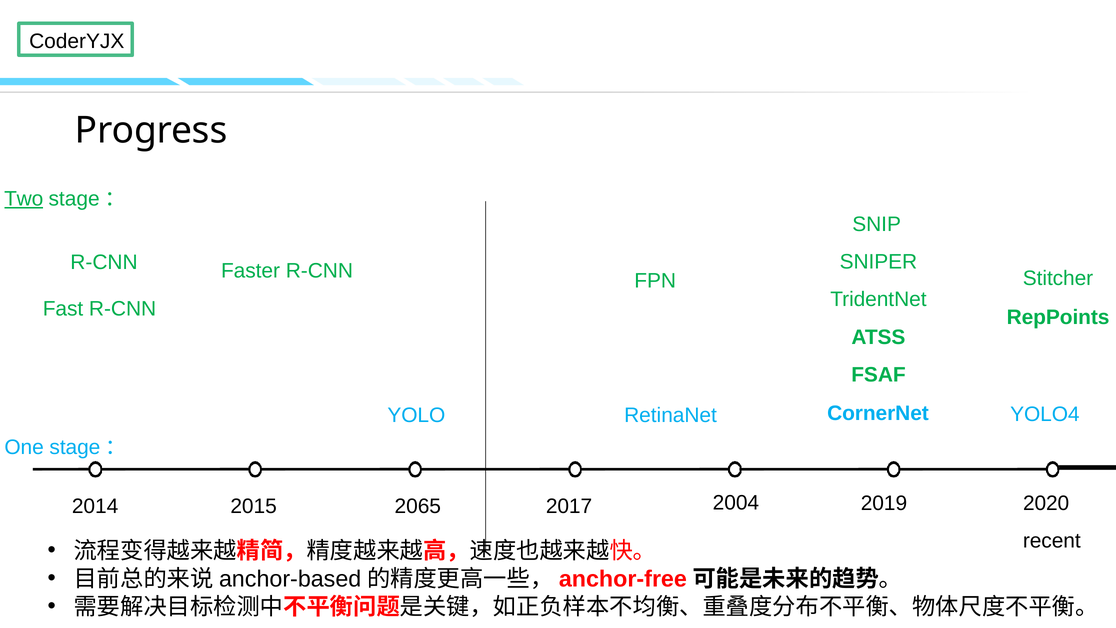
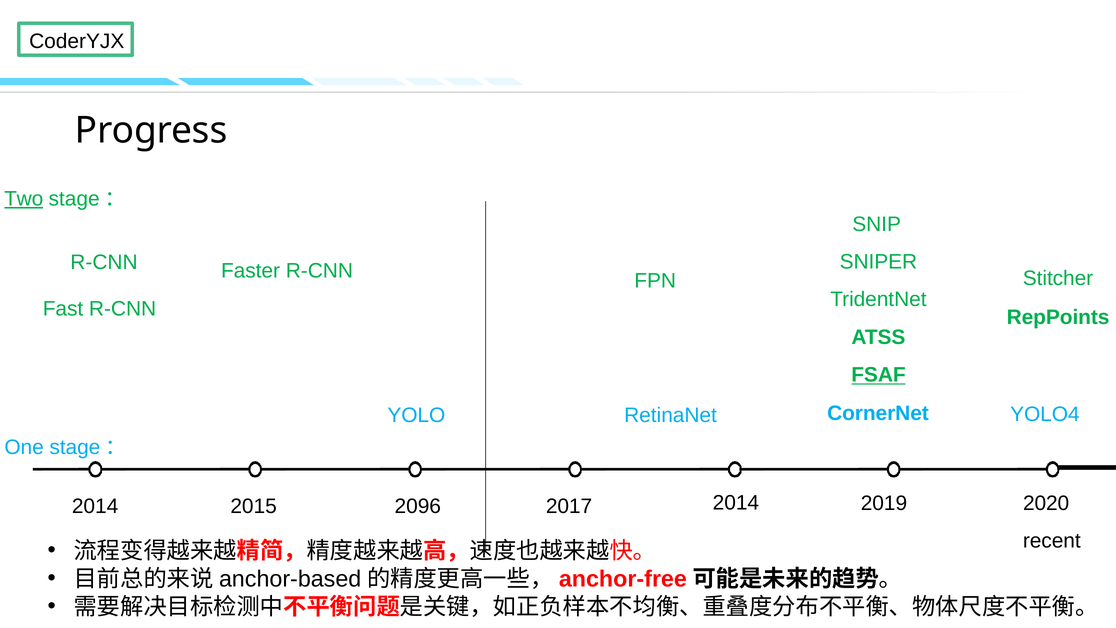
FSAF underline: none -> present (878, 375)
2065: 2065 -> 2096 (418, 506)
2017 2004: 2004 -> 2014 (736, 502)
